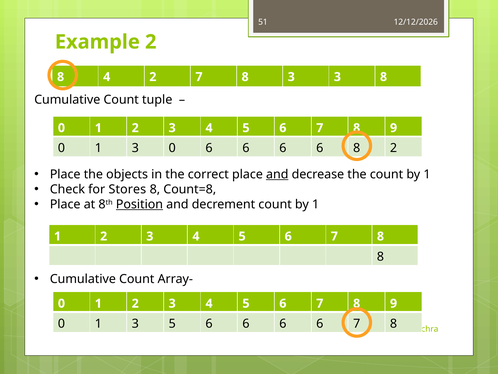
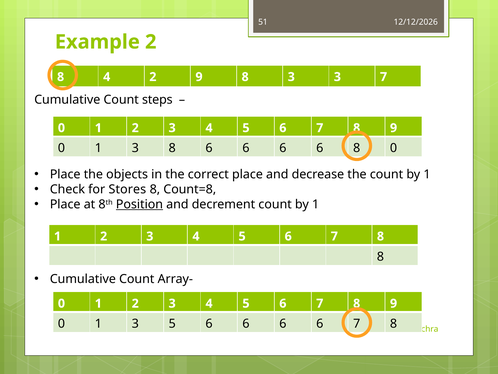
2 7: 7 -> 9 (199, 77)
3 8: 8 -> 7 (384, 77)
tuple: tuple -> steps (157, 99)
3 0: 0 -> 8 (172, 148)
6 8 2: 2 -> 0 (394, 148)
and underline: present -> none (277, 174)
